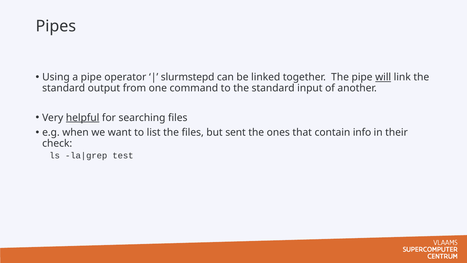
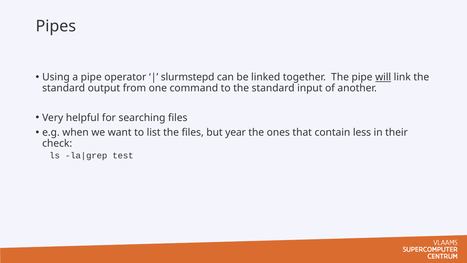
helpful underline: present -> none (83, 118)
sent: sent -> year (236, 132)
info: info -> less (362, 132)
